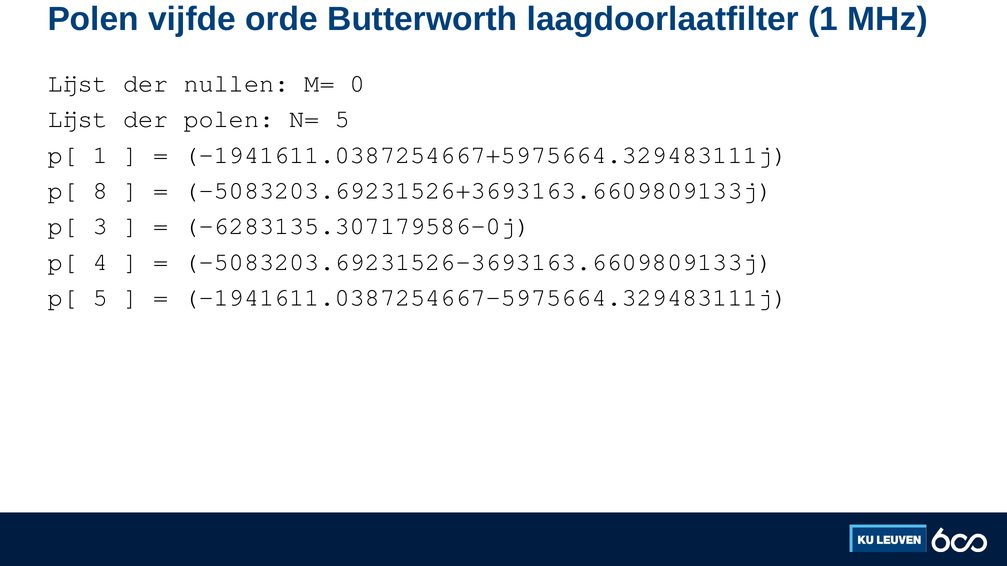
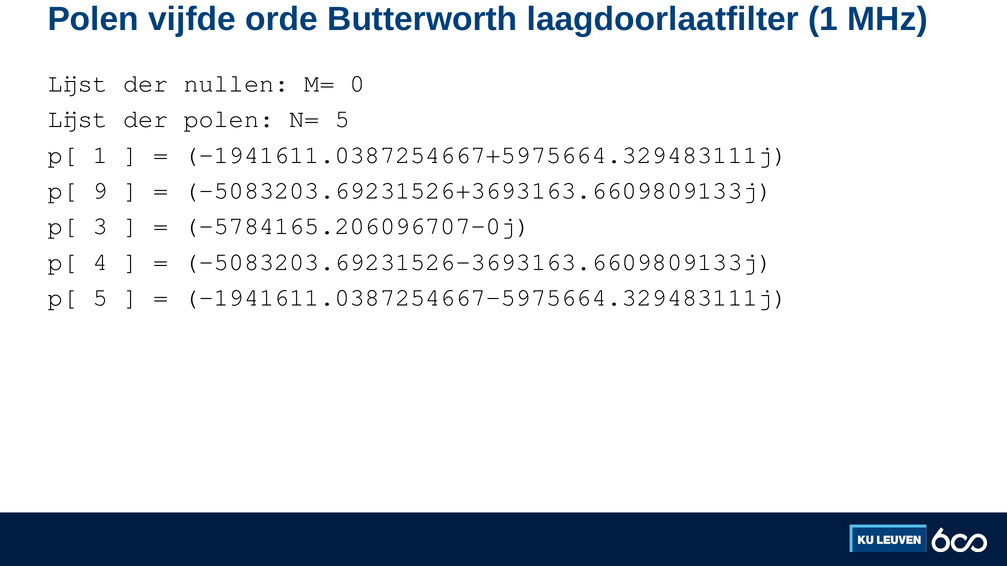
8: 8 -> 9 (100, 191)
-6283135.307179586-0j: -6283135.307179586-0j -> -5784165.206096707-0j (357, 226)
